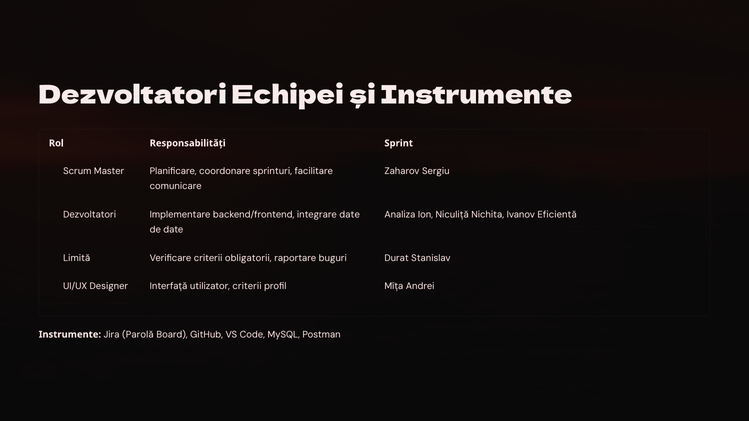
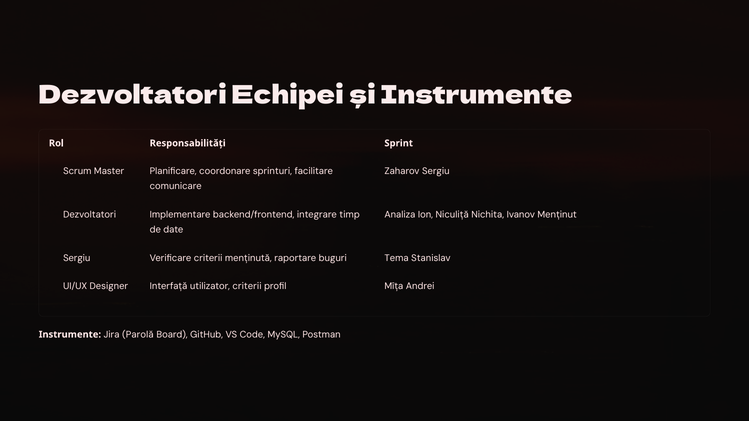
integrare date: date -> timp (350, 215)
Eficientă: Eficientă -> Menținut (557, 215)
Limită: Limită -> Sergiu (77, 258)
obligatorii: obligatorii -> menținută (248, 258)
Durat: Durat -> Tema (397, 258)
